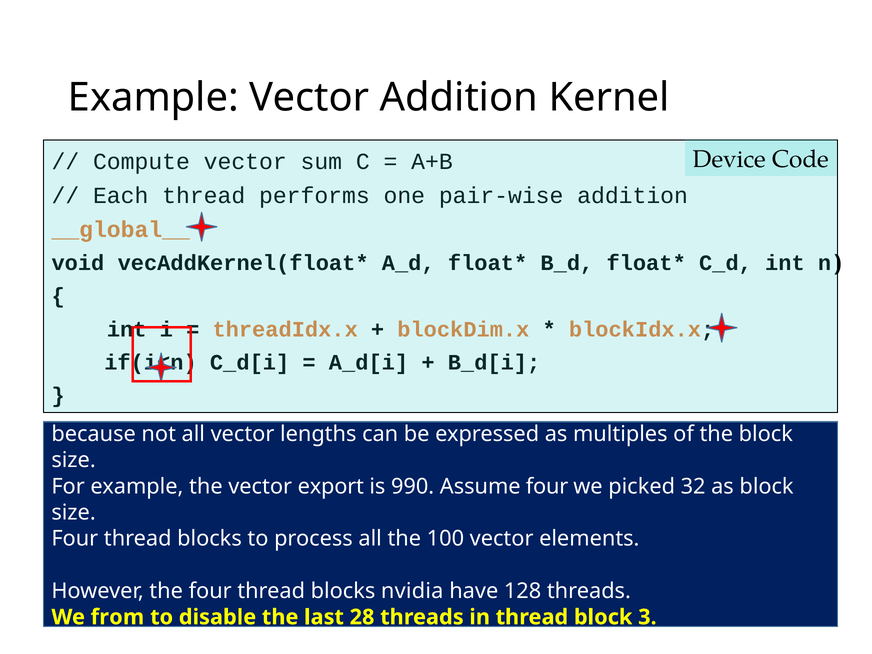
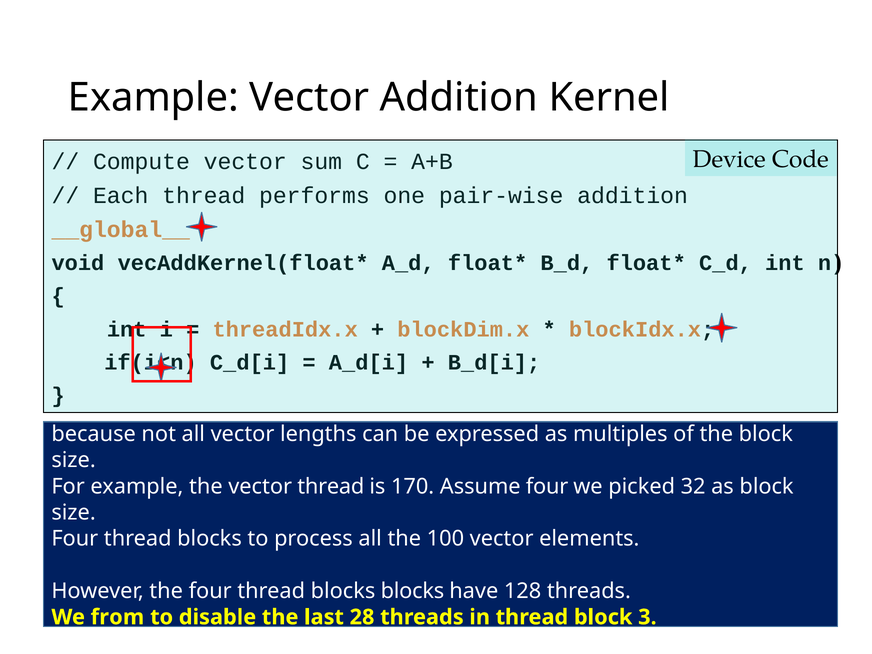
vector export: export -> thread (331, 486)
990: 990 -> 170 (413, 486)
blocks nvidia: nvidia -> blocks (412, 591)
